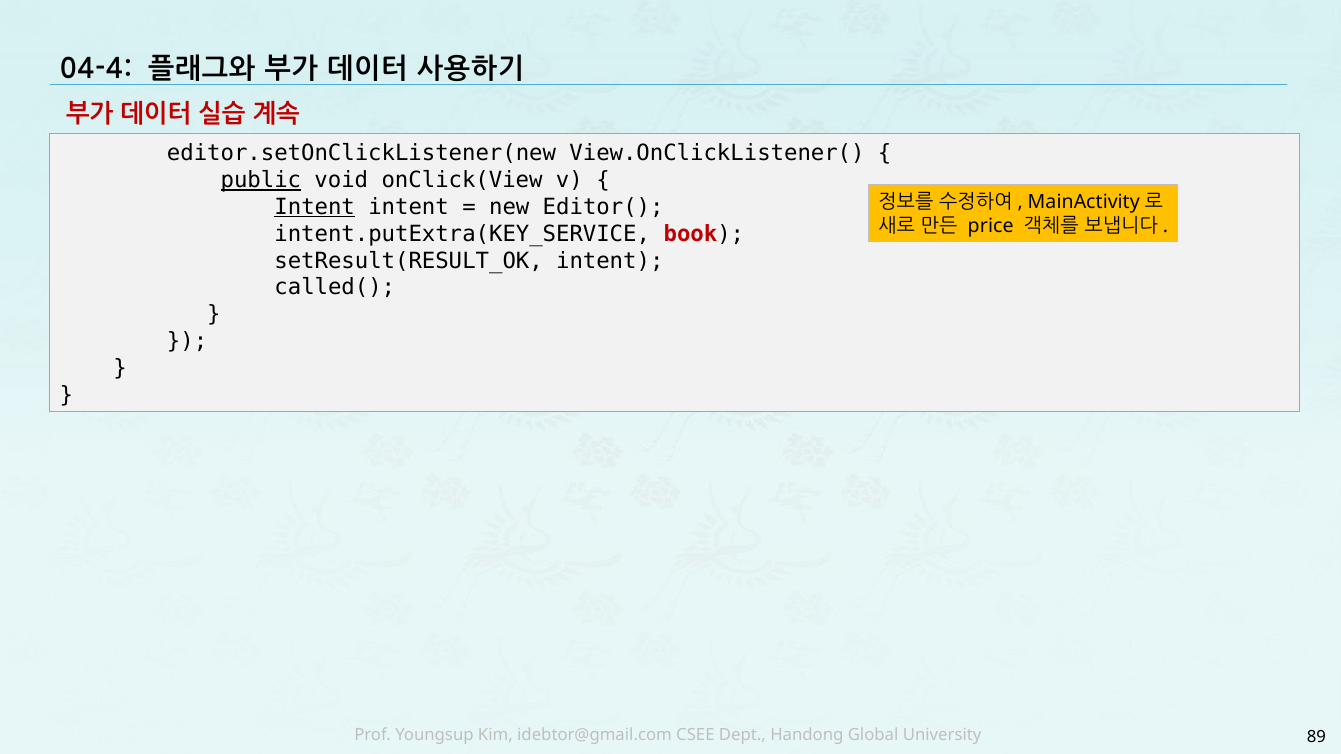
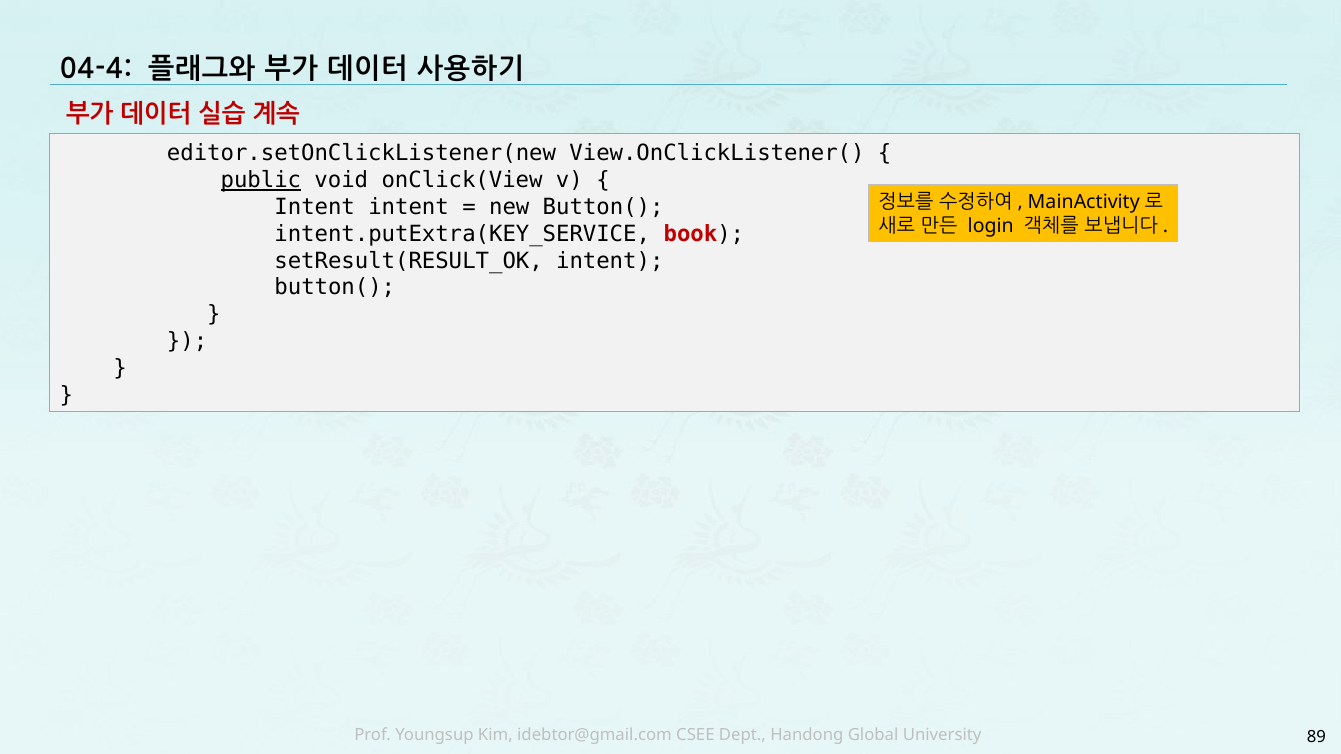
Intent underline: present -> none (315, 207)
new Editor(: Editor( -> Button( (603, 207)
price: price -> login (991, 226)
called(: called( -> button( (335, 288)
